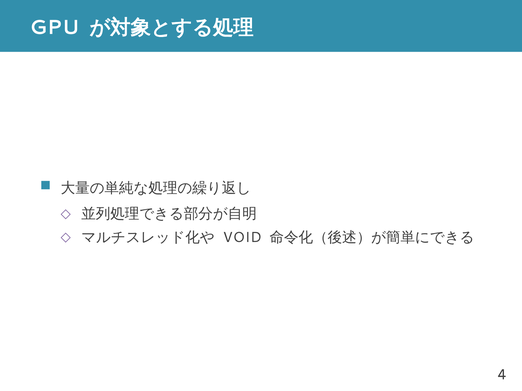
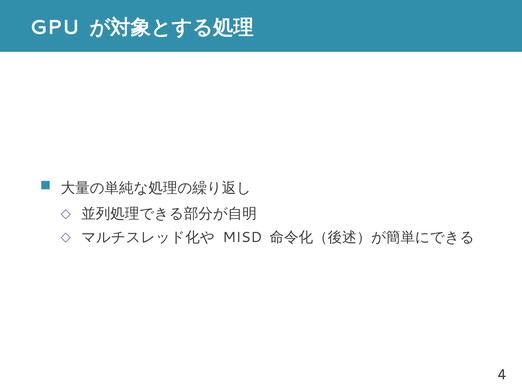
VOID: VOID -> MISD (242, 238)
